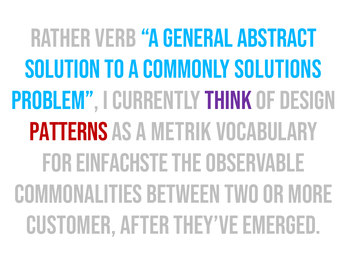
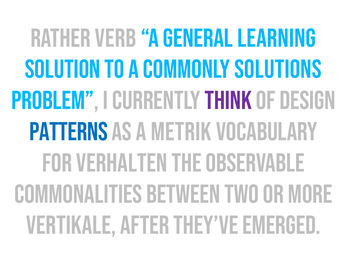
abstract: abstract -> learning (277, 38)
patterns colour: red -> blue (68, 132)
einfachste: einfachste -> verhalten (122, 163)
customer: customer -> vertikale (71, 226)
